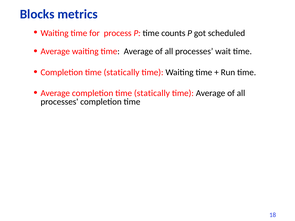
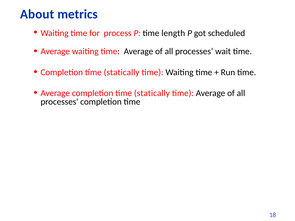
Blocks: Blocks -> About (37, 14)
counts: counts -> length (173, 33)
